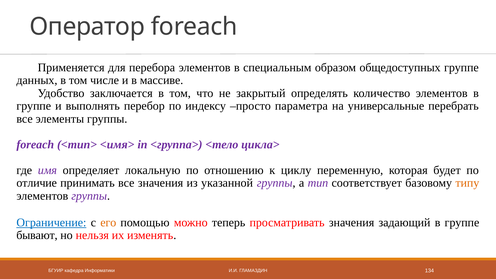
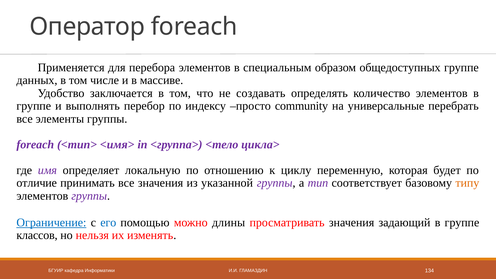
закрытый: закрытый -> создавать (261, 93)
параметра: параметра -> community (301, 106)
его colour: orange -> blue (108, 223)
теперь: теперь -> длины (229, 223)
бывают: бывают -> классов (37, 235)
